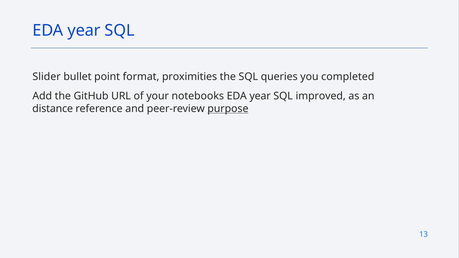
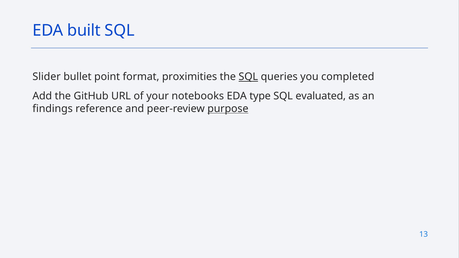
year: year -> built (84, 31)
SQL underline: none -> present (248, 77)
year: year -> type (260, 96)
improved: improved -> evaluated (321, 96)
distance: distance -> findings (53, 109)
